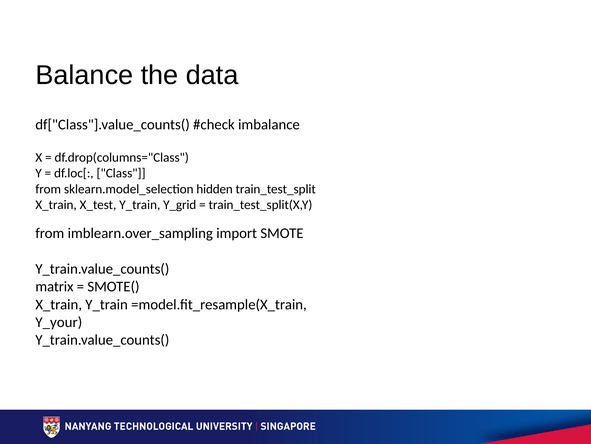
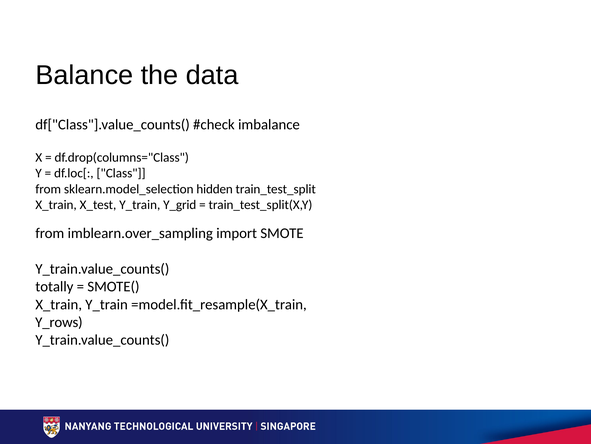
matrix: matrix -> totally (54, 286)
Y_your: Y_your -> Y_rows (59, 322)
